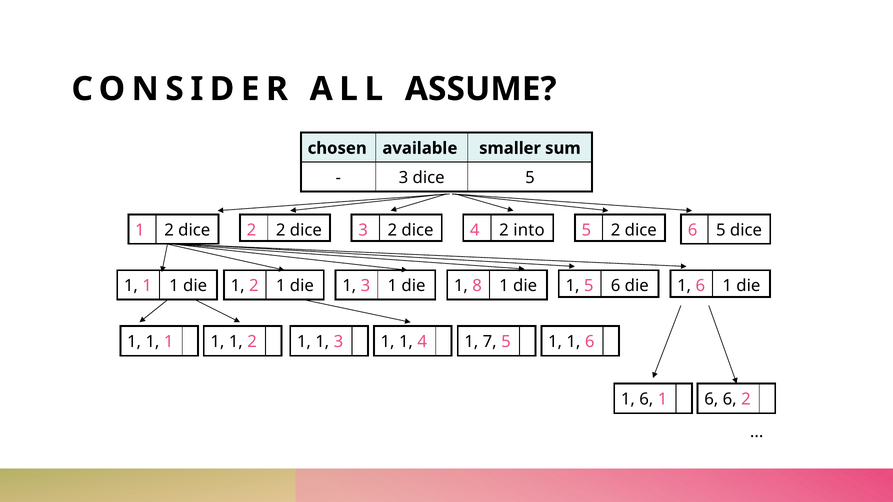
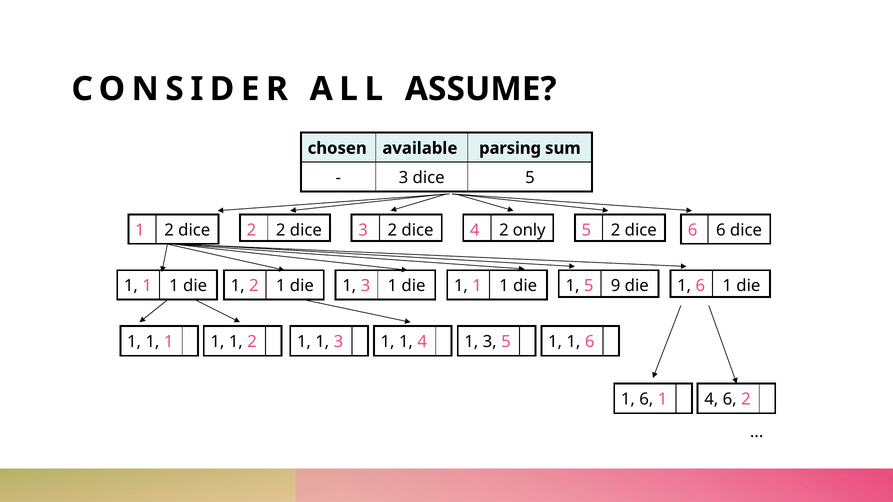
smaller: smaller -> parsing (510, 148)
into: into -> only (529, 230)
6 5: 5 -> 6 (721, 230)
8: 8 -> 1 (477, 286)
5 6: 6 -> 9 (616, 286)
4 1 7: 7 -> 3 (490, 342)
6: 6 -> 4 (711, 399)
